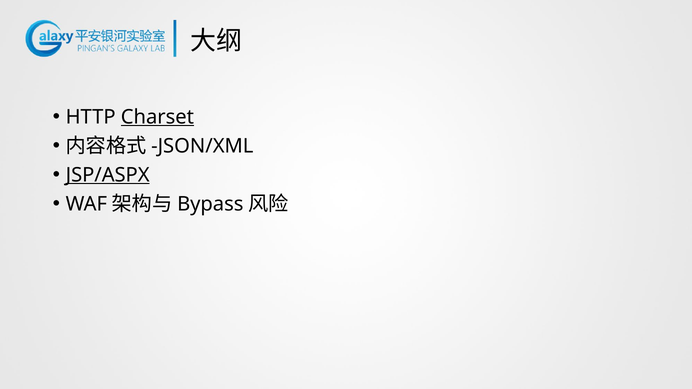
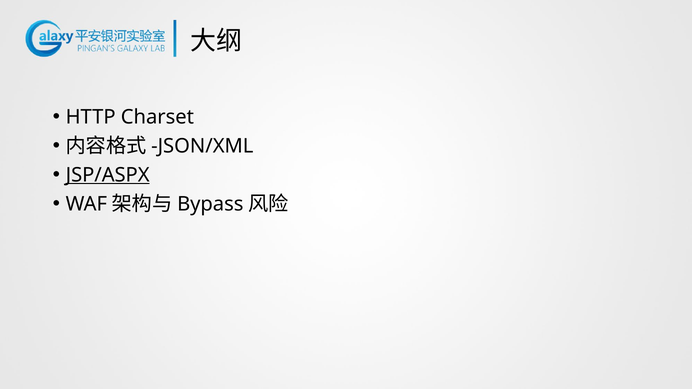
Charset underline: present -> none (157, 117)
